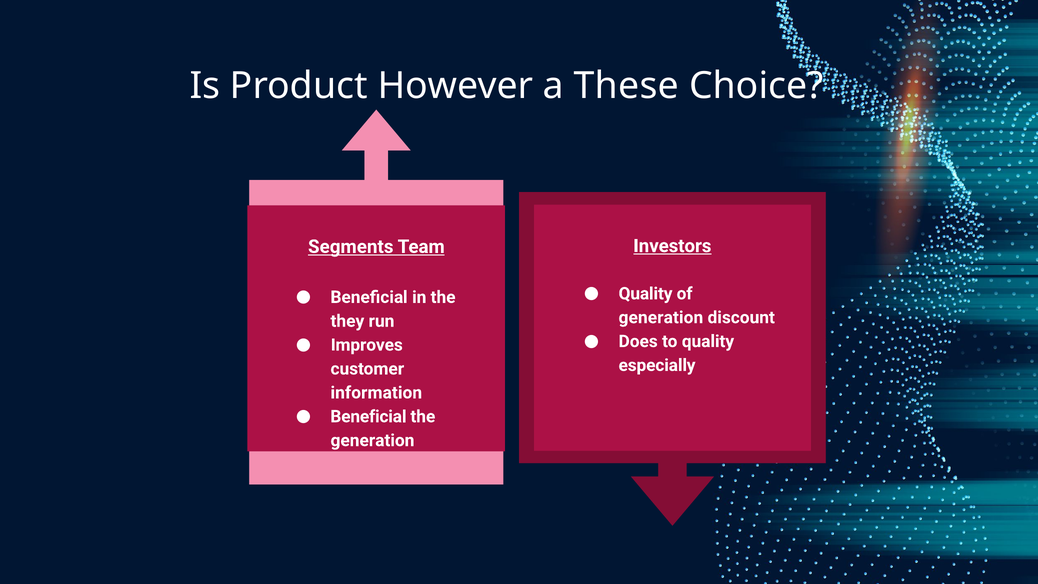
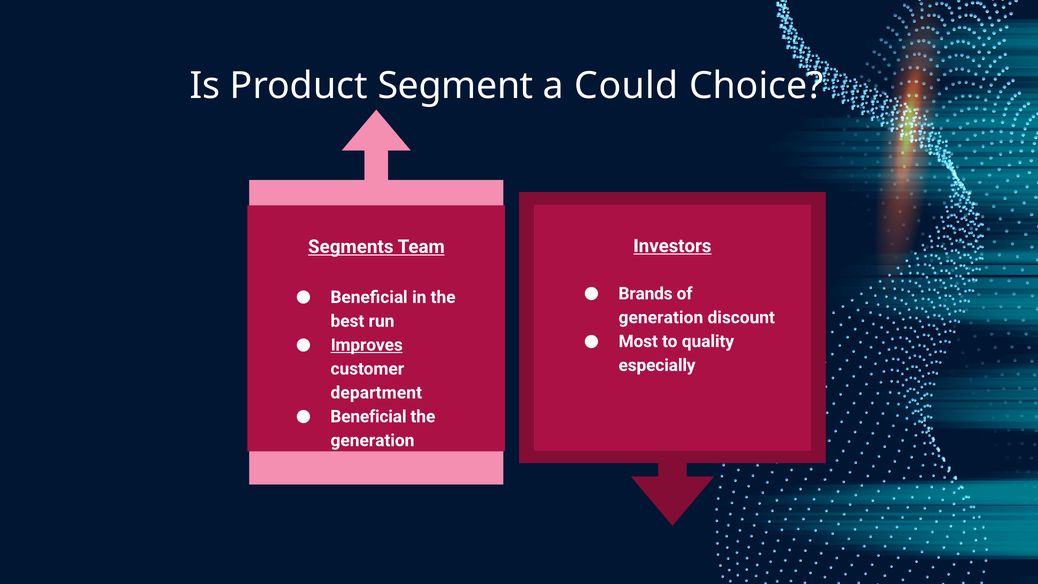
However: However -> Segment (456, 86)
These: These -> Could (626, 86)
Quality: Quality -> Brands (646, 294)
they: they -> best (347, 321)
Does: Does -> Most (638, 341)
Improves underline: none -> present (367, 345)
information: information -> department (376, 393)
